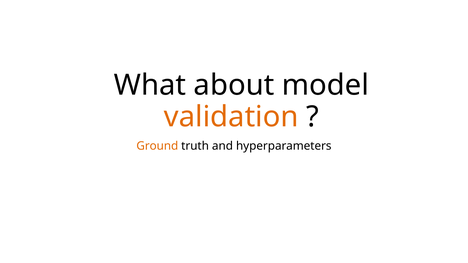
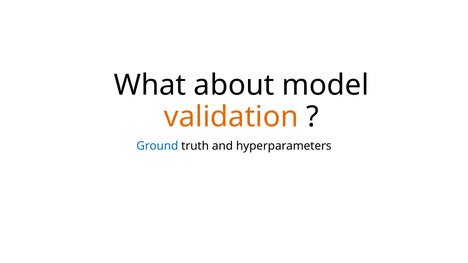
Ground colour: orange -> blue (157, 146)
